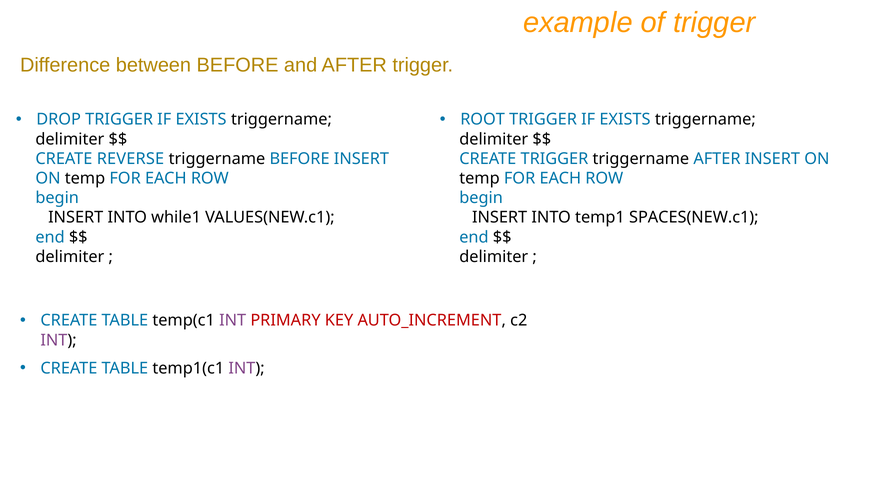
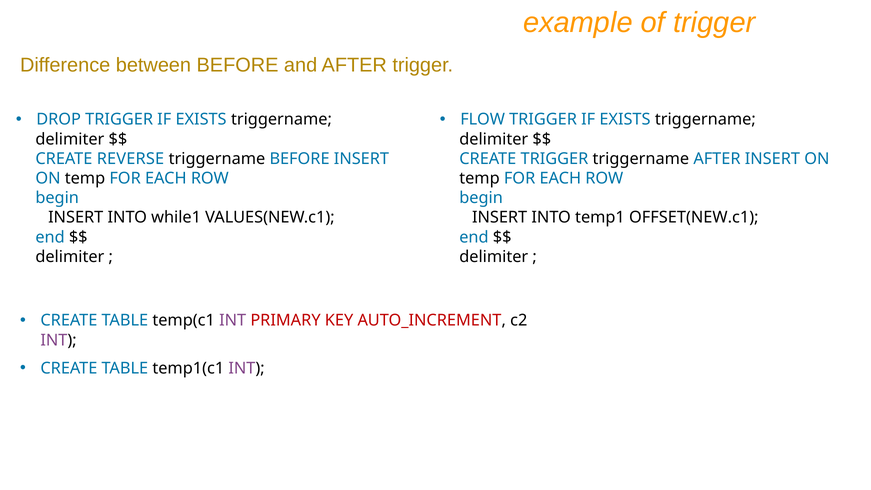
ROOT: ROOT -> FLOW (483, 119)
SPACES(NEW.c1: SPACES(NEW.c1 -> OFFSET(NEW.c1 (694, 217)
